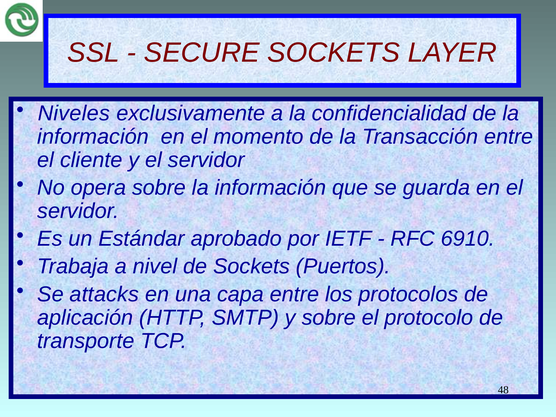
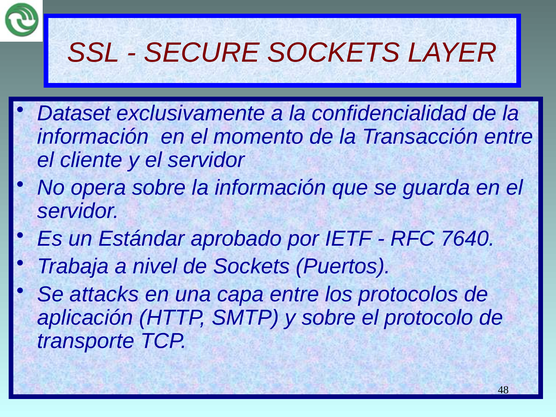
Niveles: Niveles -> Dataset (74, 113)
6910: 6910 -> 7640 (468, 239)
